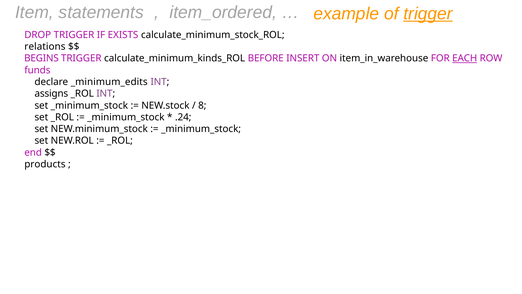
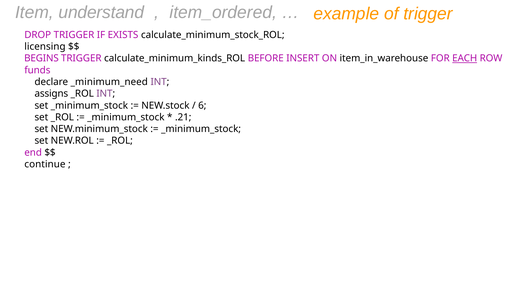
statements: statements -> understand (101, 12)
trigger underline: present -> none (428, 14)
relations: relations -> licensing (45, 47)
_minimum_edits: _minimum_edits -> _minimum_need (109, 82)
8: 8 -> 6 (202, 105)
.24: .24 -> .21 (183, 117)
products: products -> continue (45, 164)
